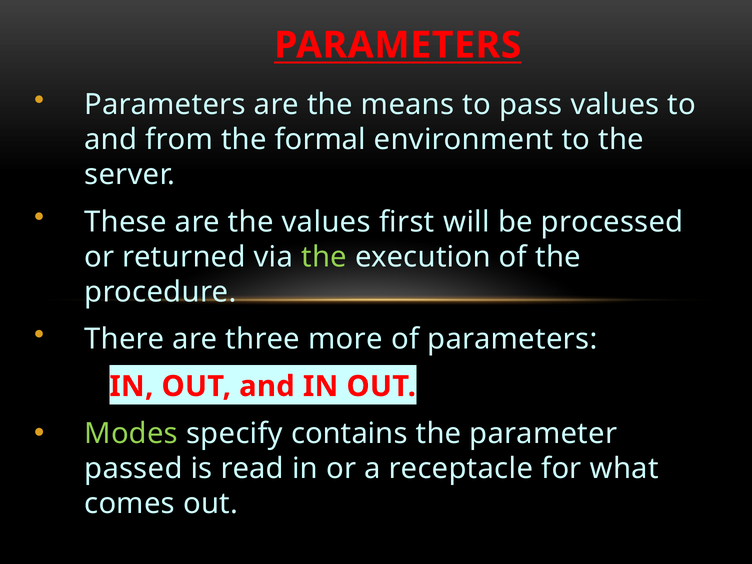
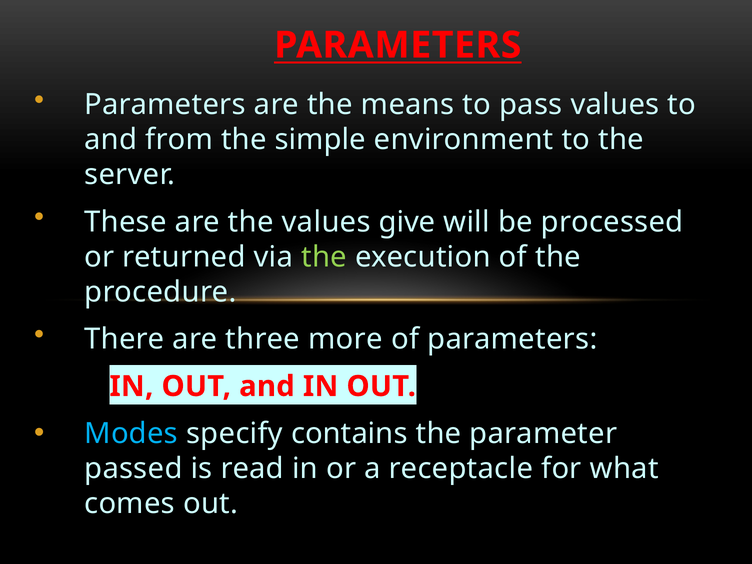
formal: formal -> simple (320, 140)
first: first -> give (407, 222)
Modes colour: light green -> light blue (131, 434)
